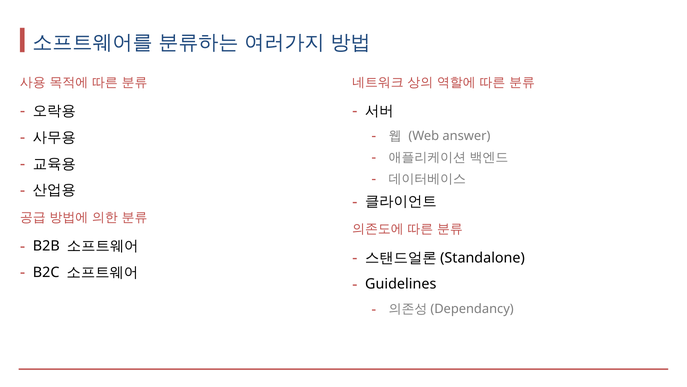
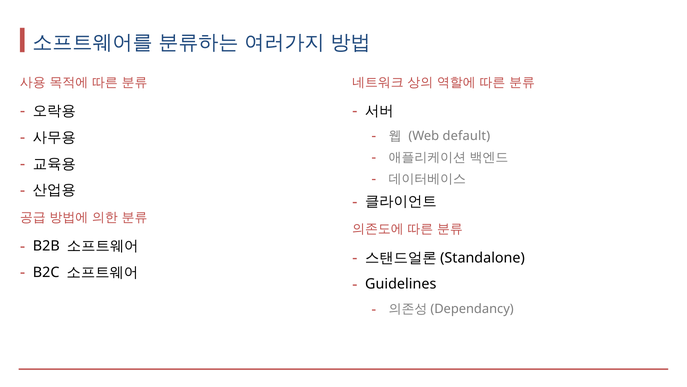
answer: answer -> default (466, 136)
